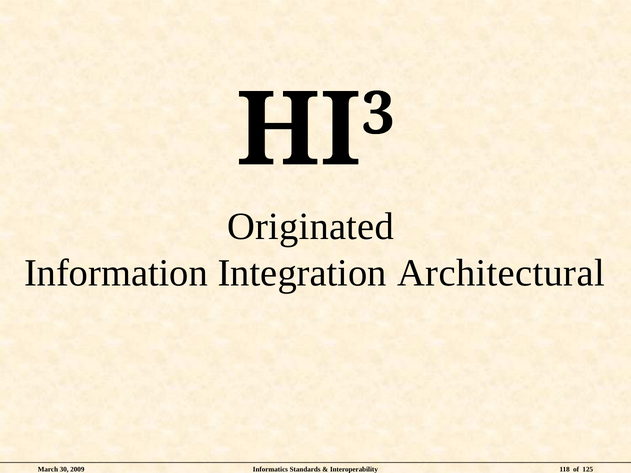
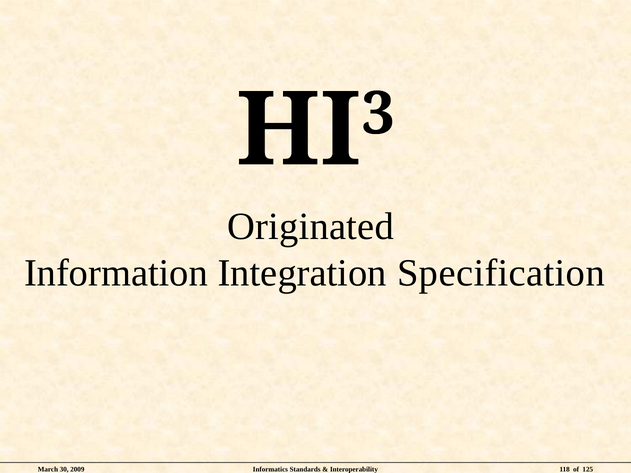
Architectural: Architectural -> Specification (501, 273)
